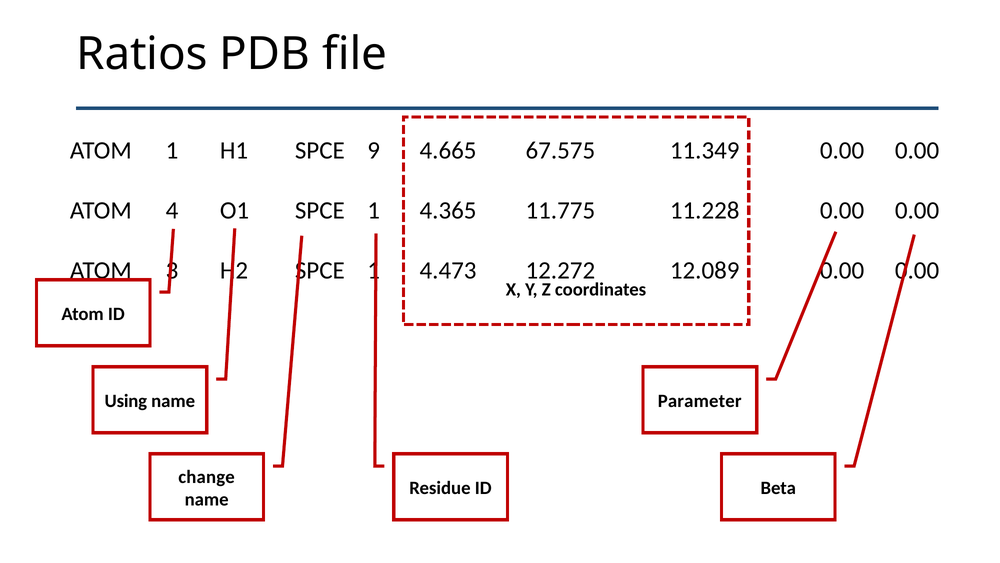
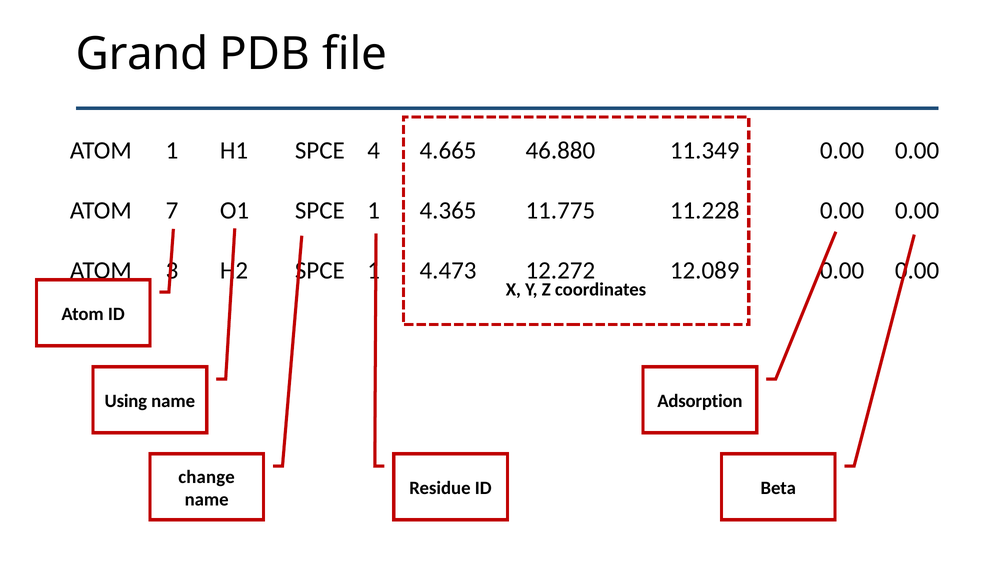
Ratios: Ratios -> Grand (142, 54)
9: 9 -> 4 (374, 150)
67.575: 67.575 -> 46.880 (560, 150)
4: 4 -> 7 (172, 210)
Parameter: Parameter -> Adsorption (700, 401)
